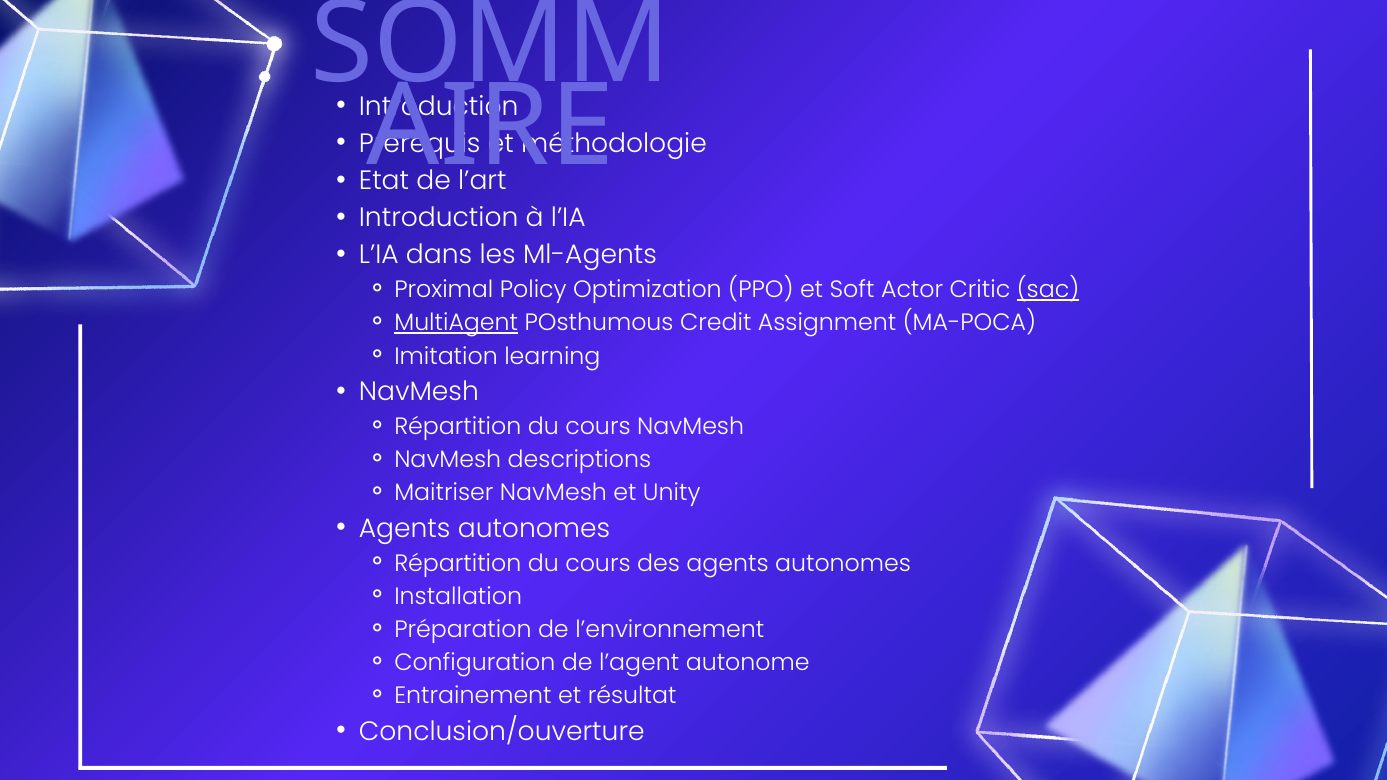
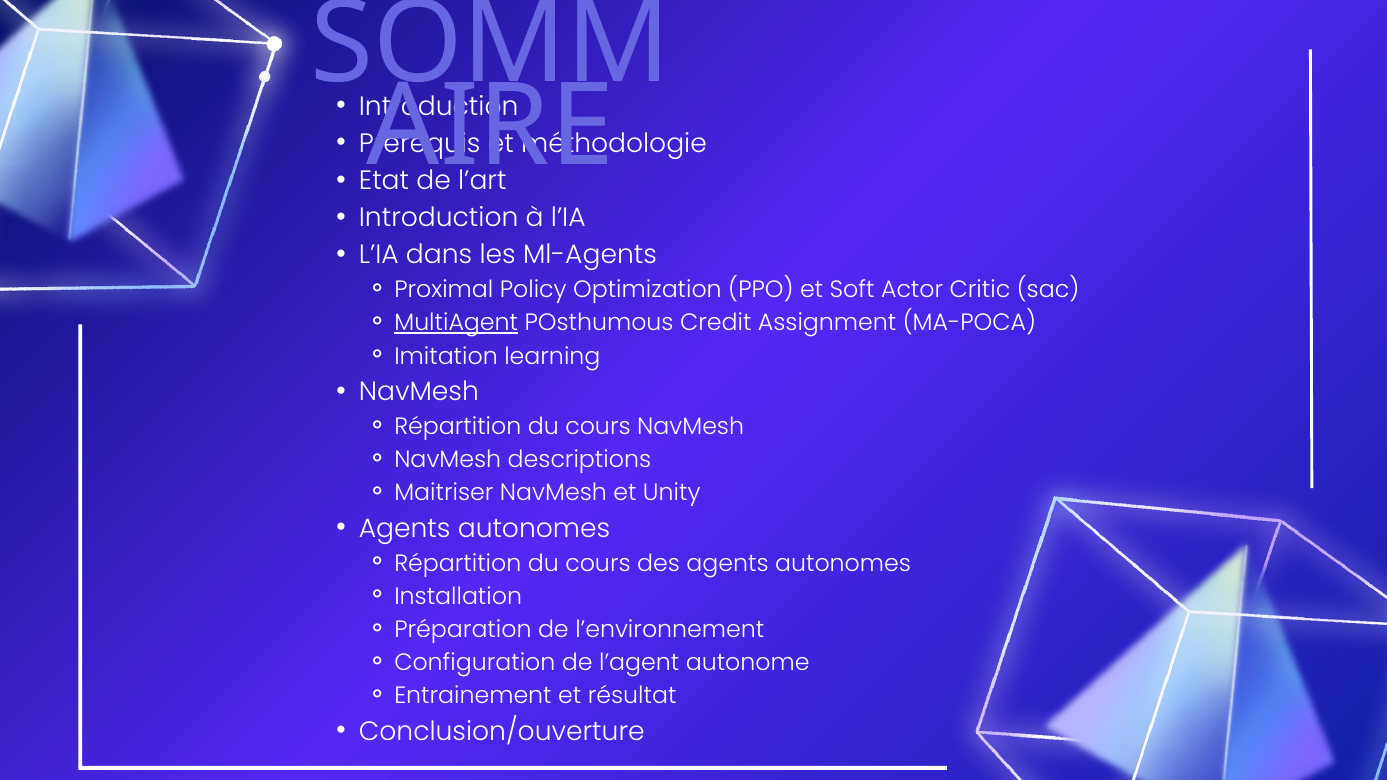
sac underline: present -> none (1048, 290)
